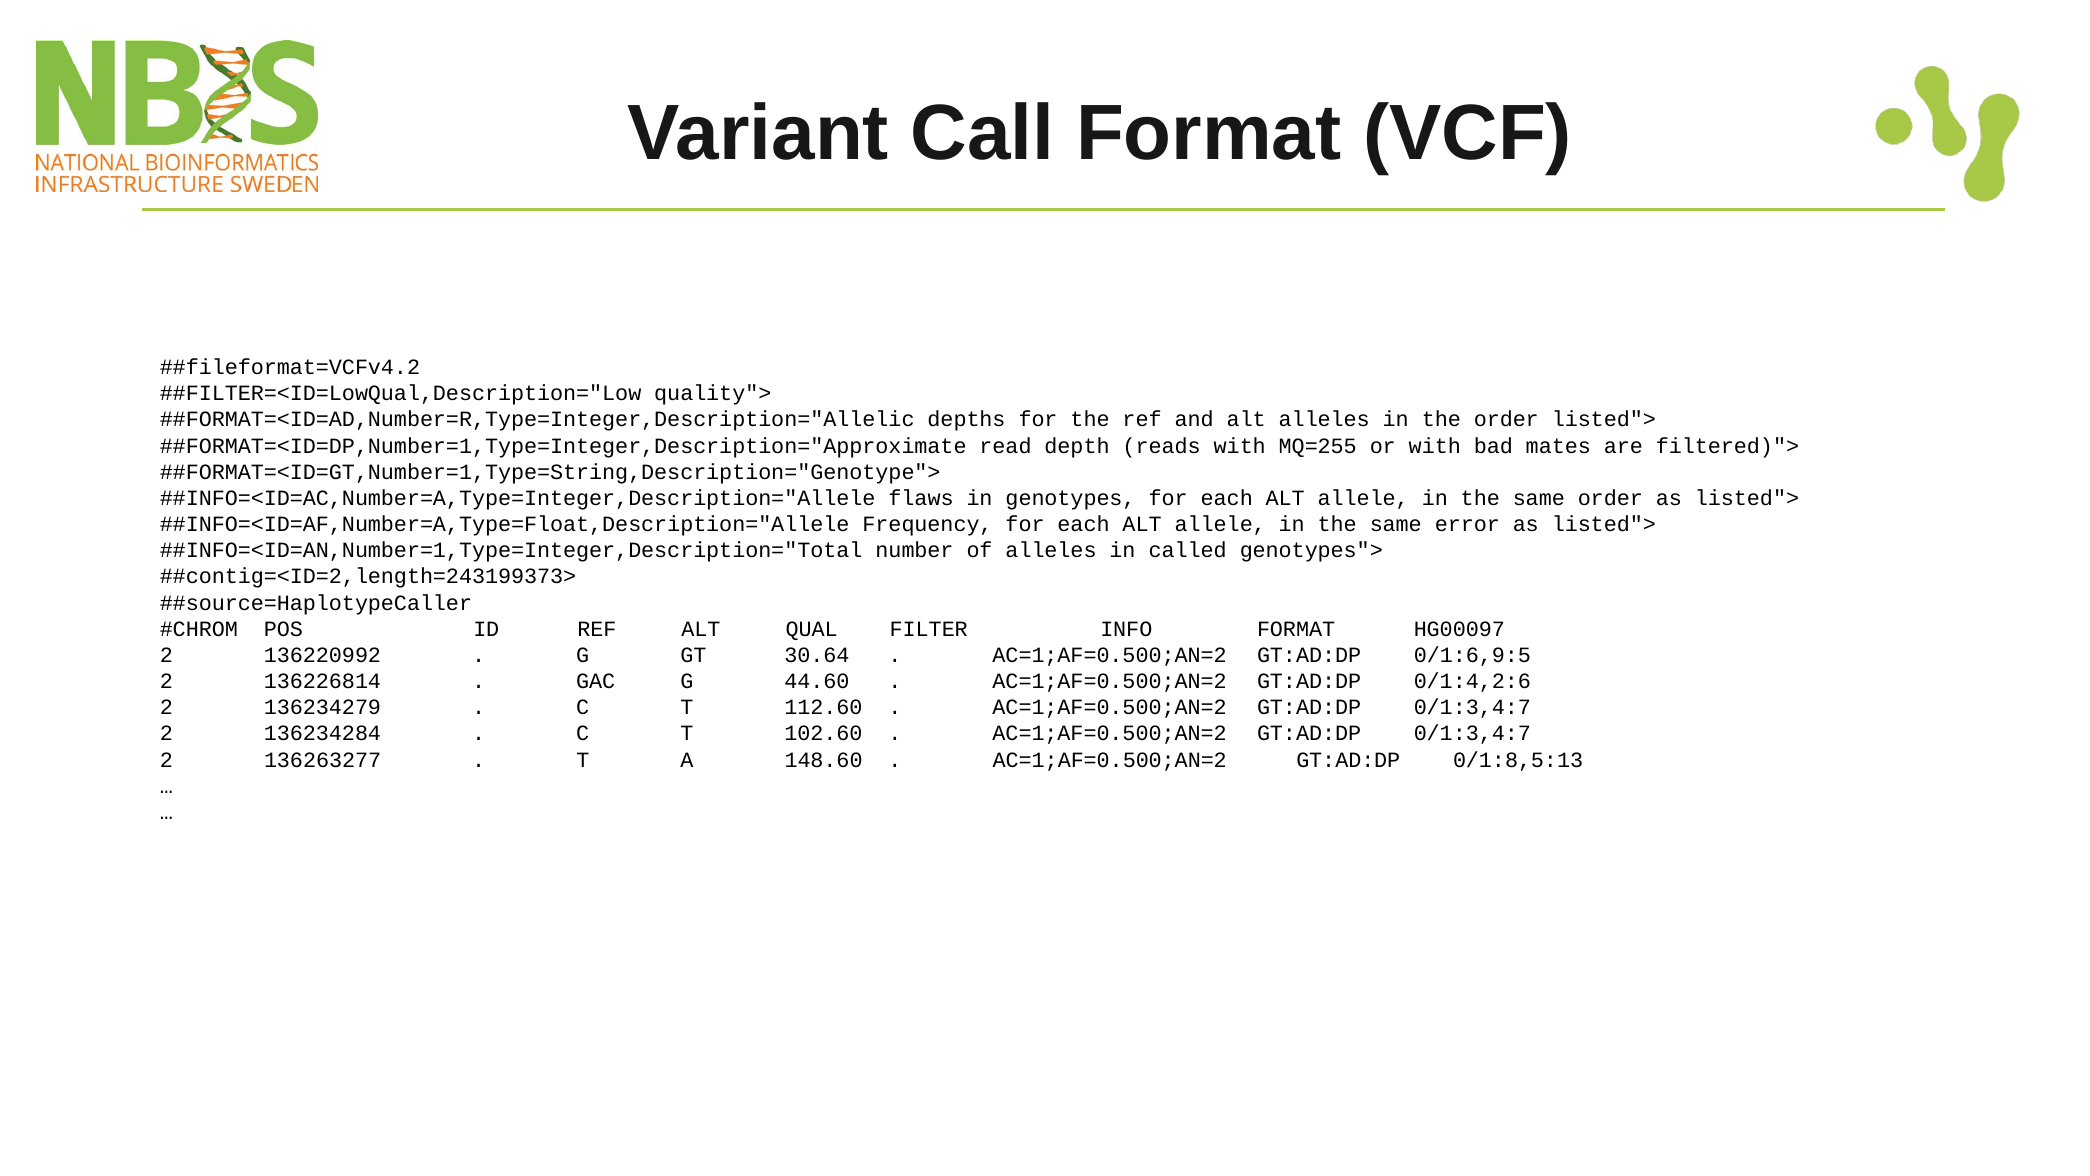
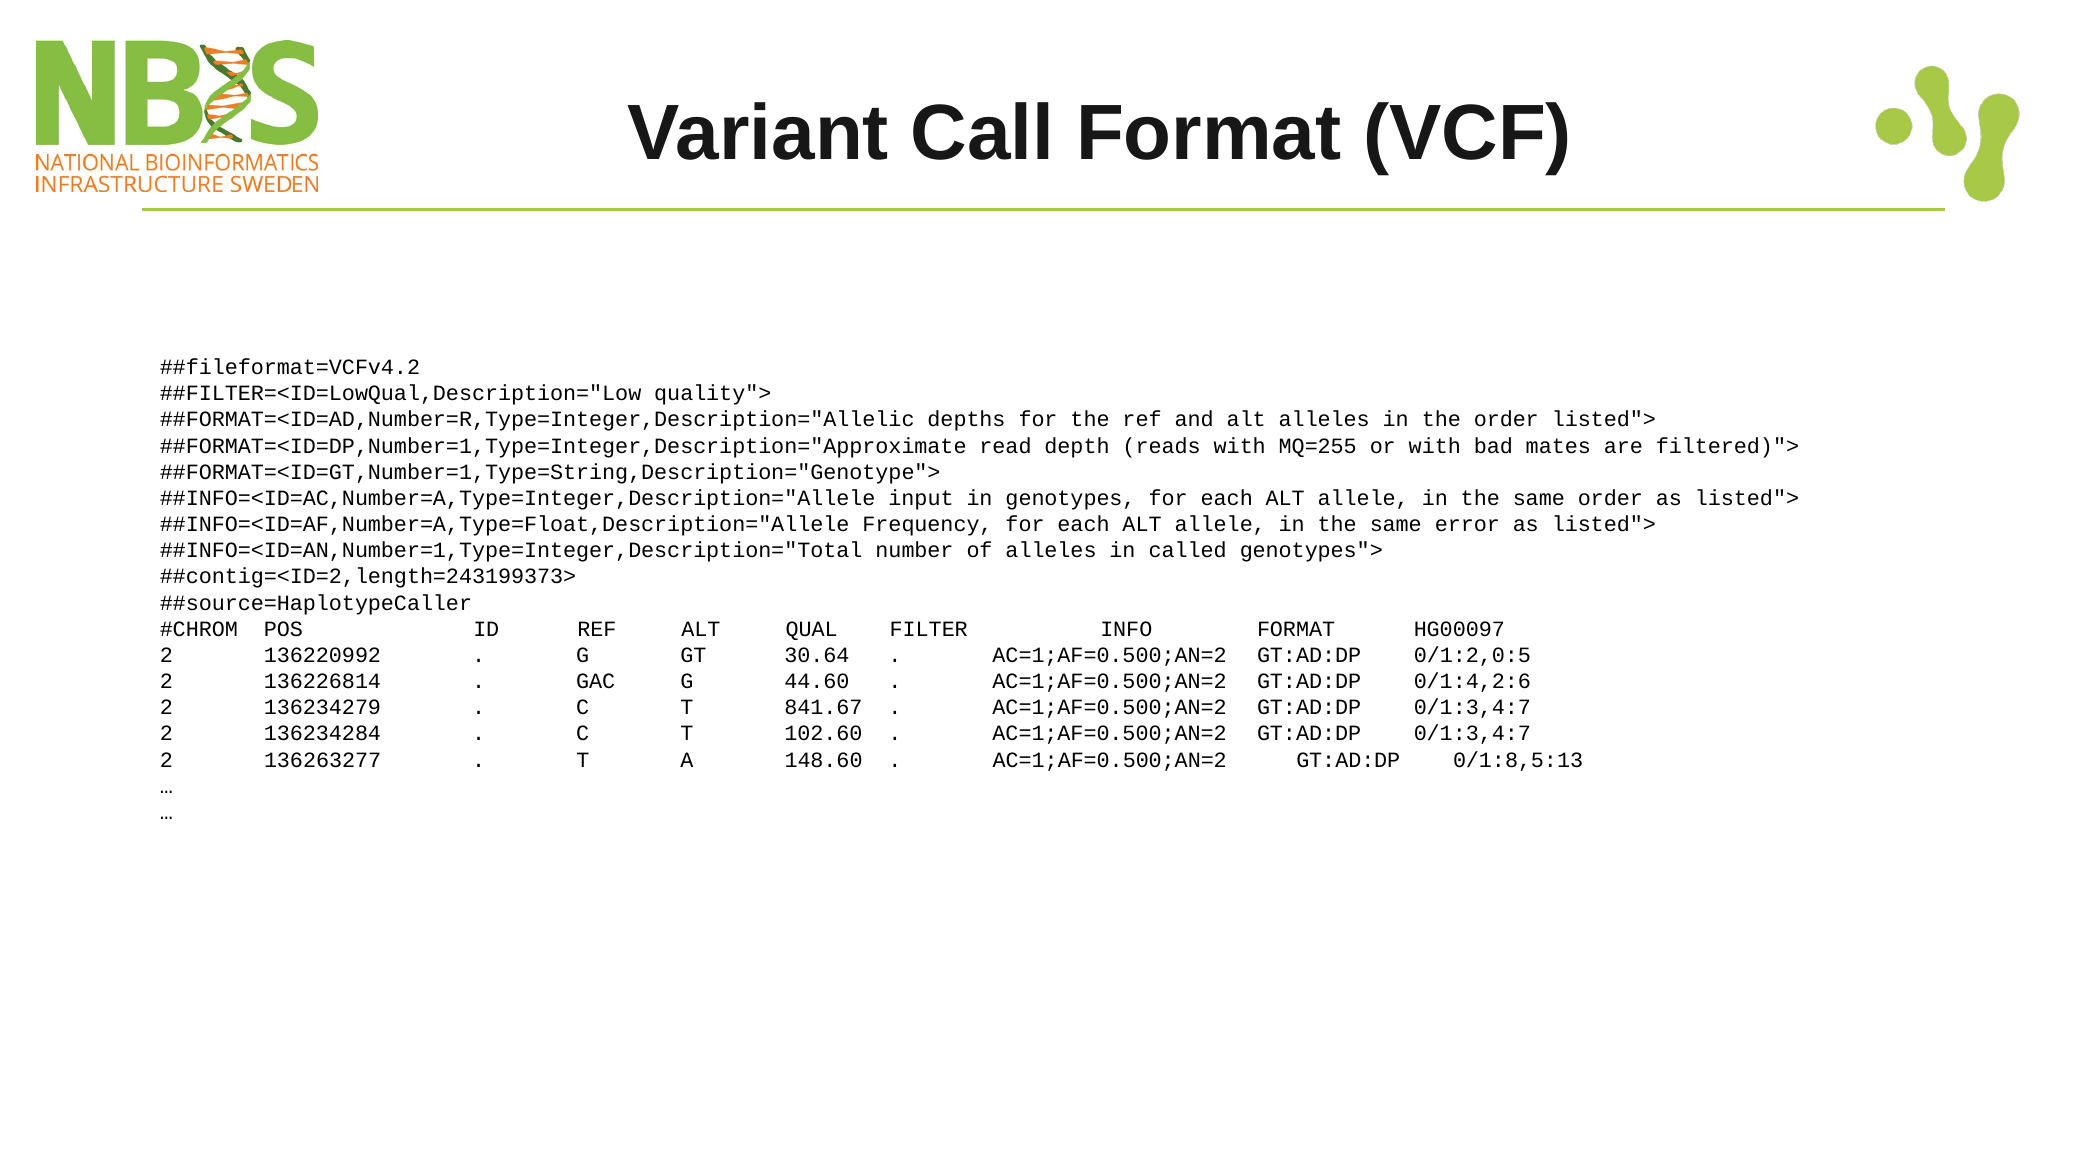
flaws: flaws -> input (921, 498)
0/1:6,9:5: 0/1:6,9:5 -> 0/1:2,0:5 (1472, 655)
112.60: 112.60 -> 841.67 (823, 707)
